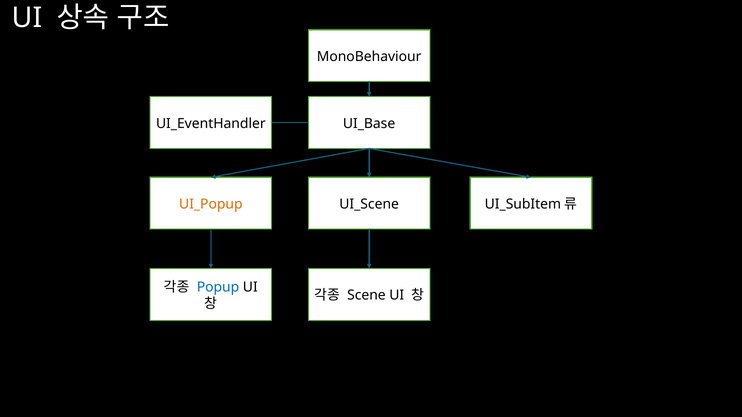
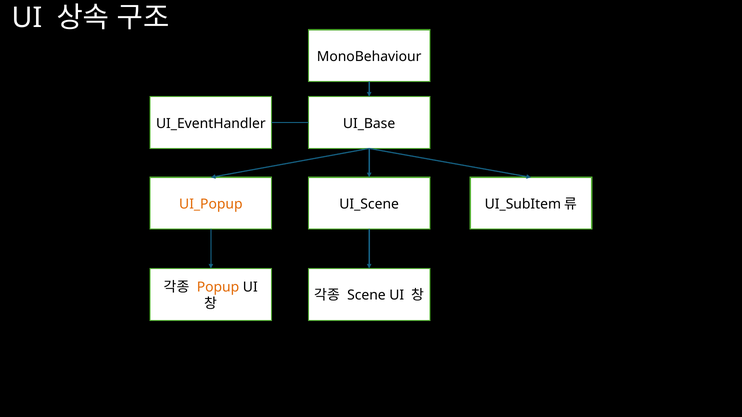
Popup colour: blue -> orange (218, 287)
